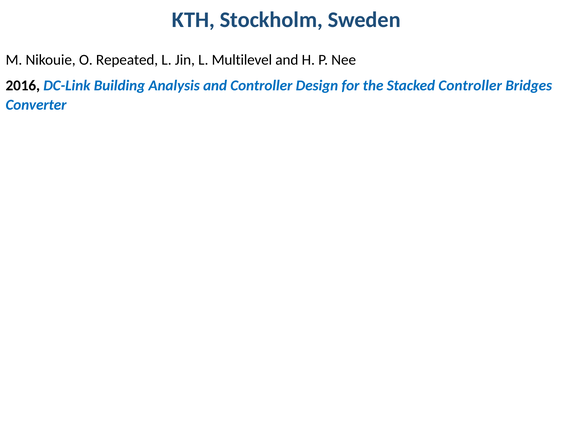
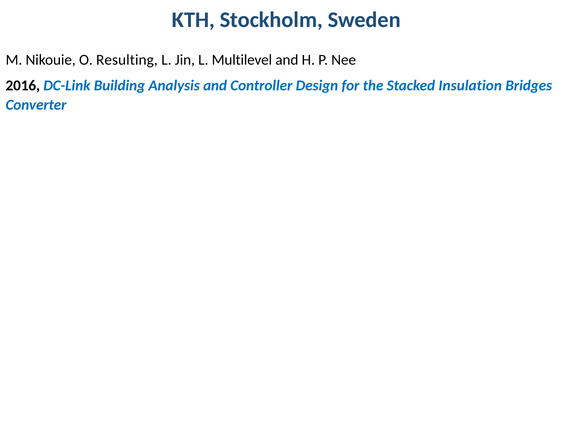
Repeated: Repeated -> Resulting (127, 60)
Stacked Controller: Controller -> Insulation (470, 86)
